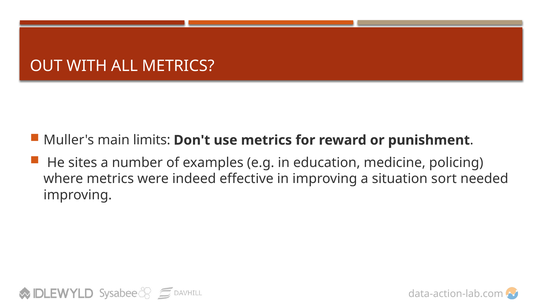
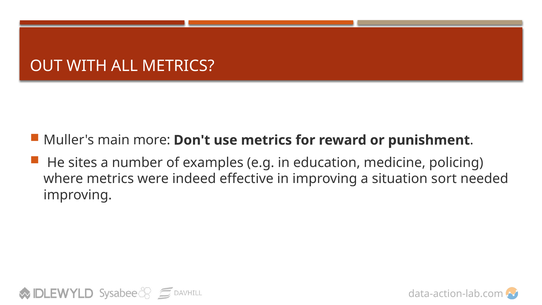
limits: limits -> more (152, 140)
